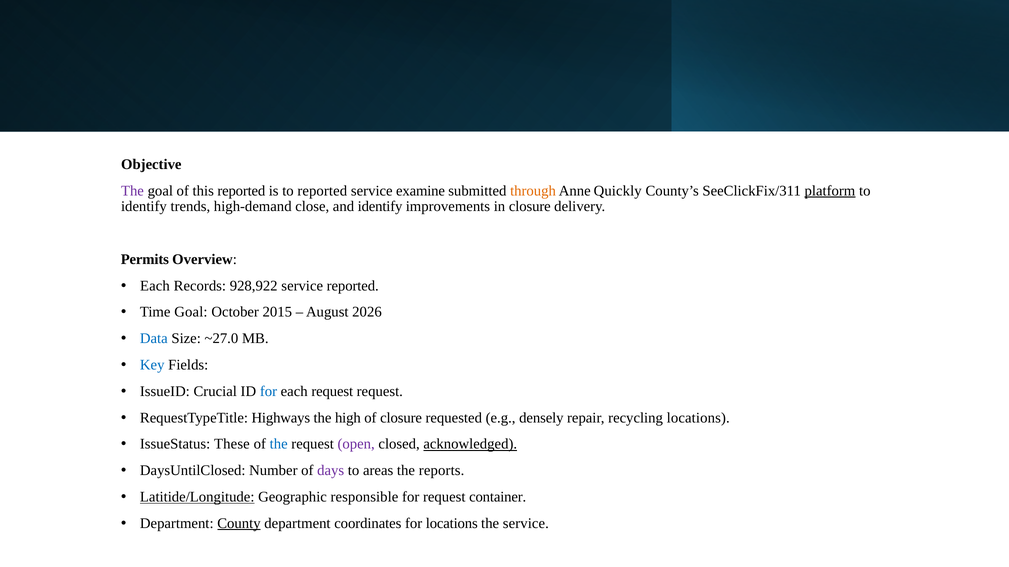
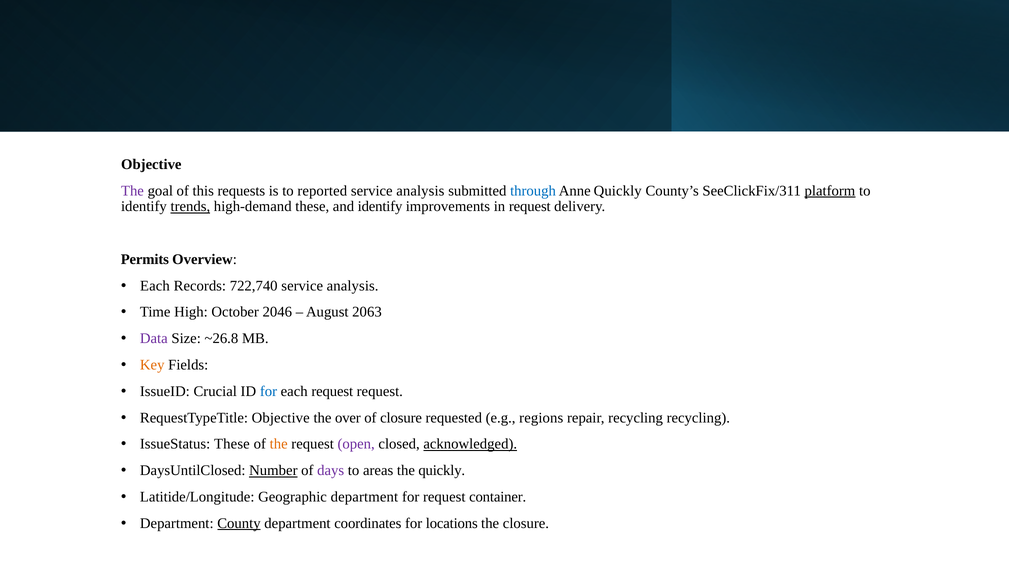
this reported: reported -> requests (241, 191)
examine: examine -> analysis (420, 191)
through colour: orange -> blue (533, 191)
trends underline: none -> present (190, 207)
high-demand close: close -> these (312, 207)
in closure: closure -> request (530, 207)
928,922: 928,922 -> 722,740 (254, 286)
reported: reported -> analysis (353, 286)
Time Goal: Goal -> High (191, 312)
2015: 2015 -> 2046 (277, 312)
2026: 2026 -> 2063 (367, 312)
Data colour: blue -> purple (154, 339)
~27.0: ~27.0 -> ~26.8 (221, 339)
Key colour: blue -> orange (152, 365)
RequestTypeTitle Highways: Highways -> Objective (281, 418)
high: high -> over (348, 418)
densely: densely -> regions (541, 418)
recycling locations: locations -> recycling (698, 418)
the colour: blue -> orange (279, 445)
Number underline: none -> present (273, 471)
the reports: reports -> quickly (442, 471)
Latitide/Longitude underline: present -> none (197, 497)
Geographic responsible: responsible -> department (364, 497)
the service: service -> closure (526, 524)
